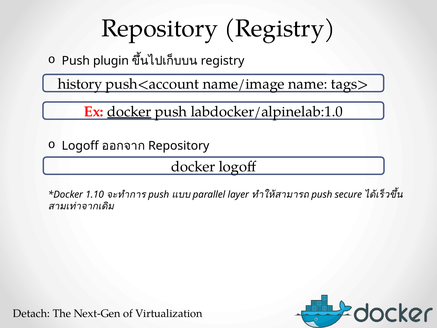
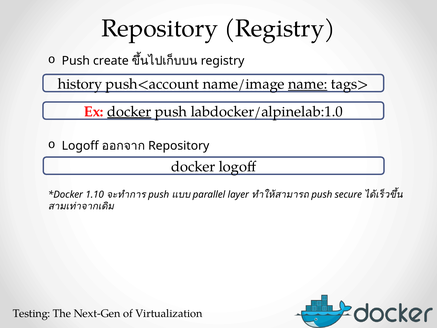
plugin: plugin -> create (111, 61)
name underline: none -> present (308, 84)
Detach: Detach -> Testing (32, 313)
